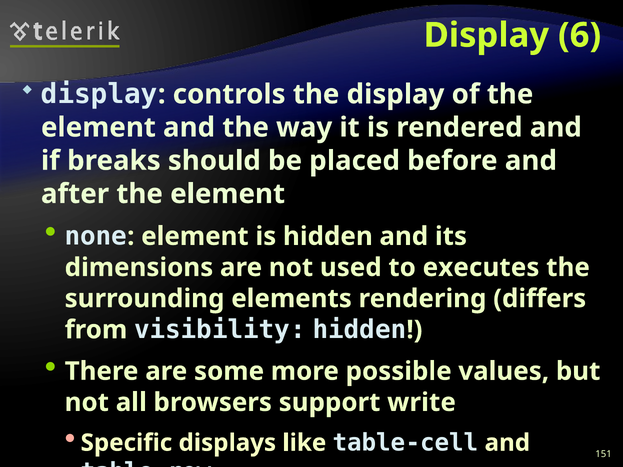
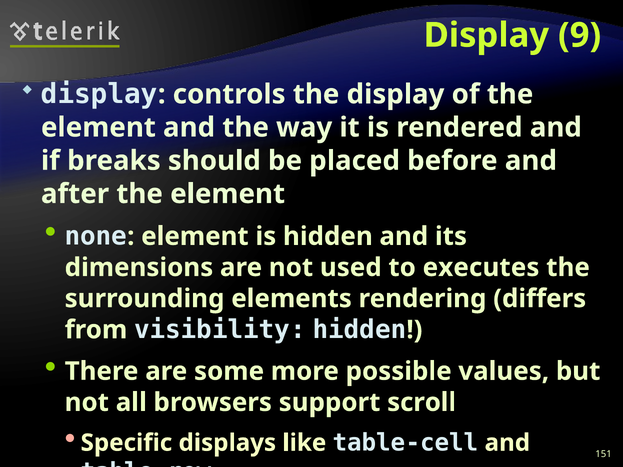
6: 6 -> 9 (580, 35)
write: write -> scroll (422, 403)
